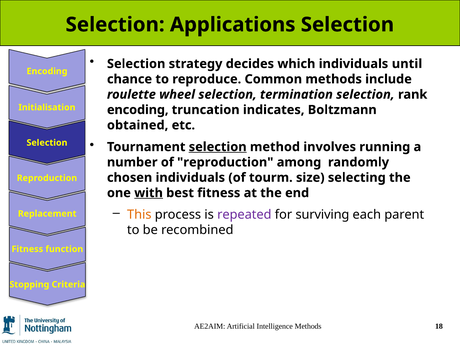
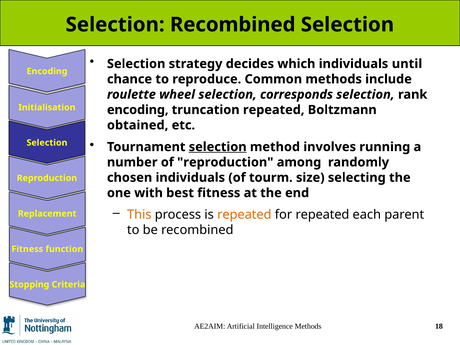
Selection Applications: Applications -> Recombined (233, 25)
termination: termination -> corresponds (296, 94)
truncation indicates: indicates -> repeated (274, 110)
with underline: present -> none (149, 193)
repeated colour: purple -> orange (244, 215)
for surviving: surviving -> repeated (322, 215)
